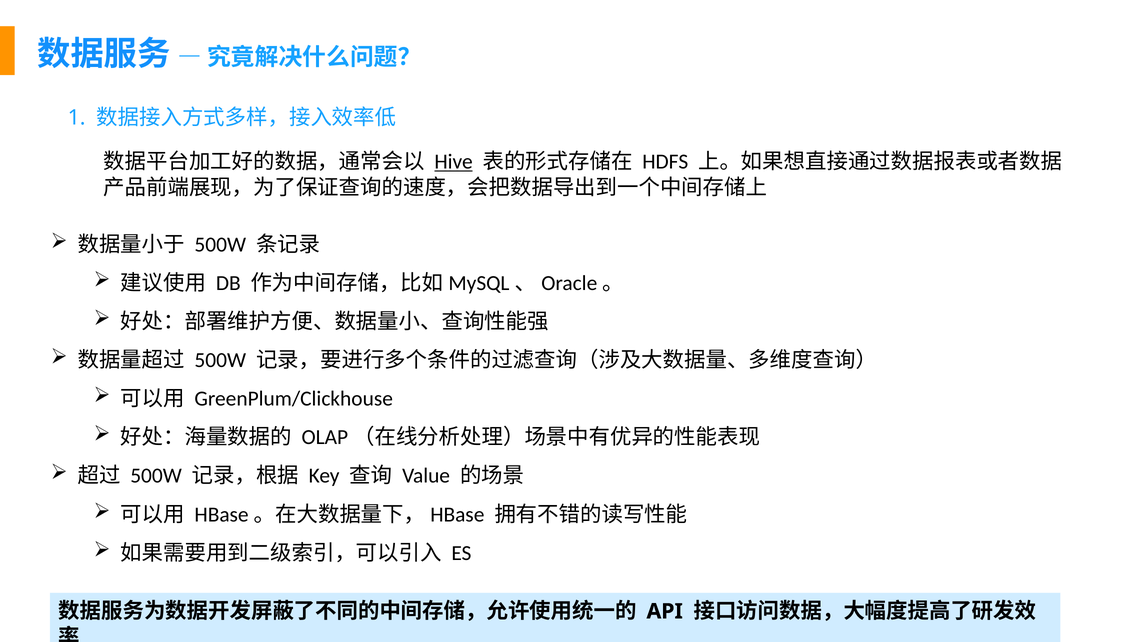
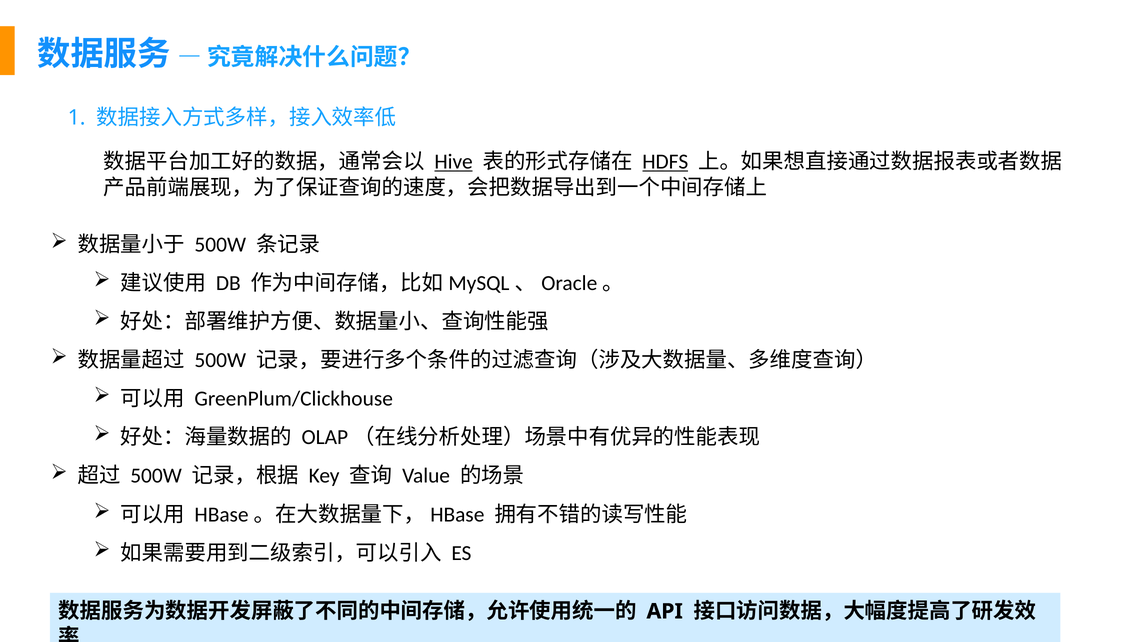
HDFS underline: none -> present (665, 162)
